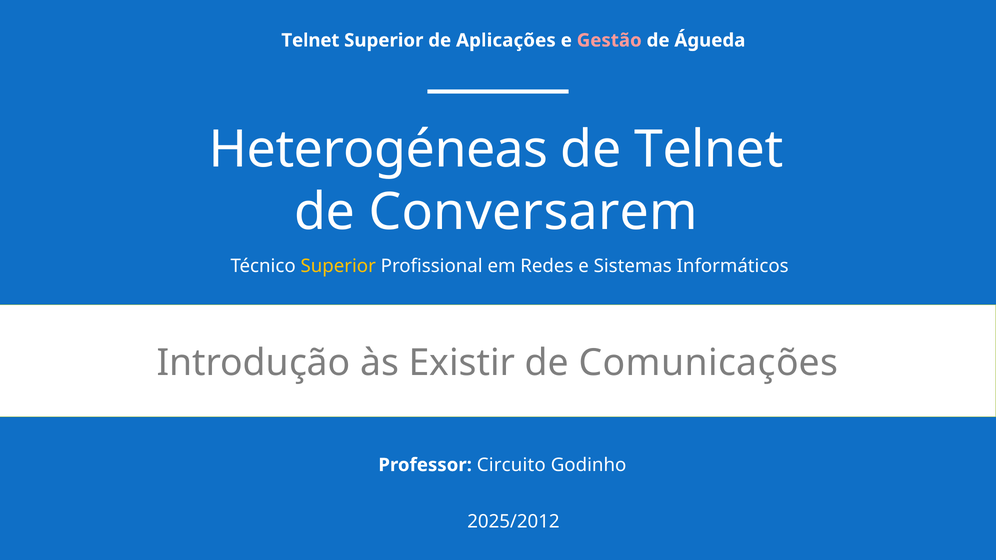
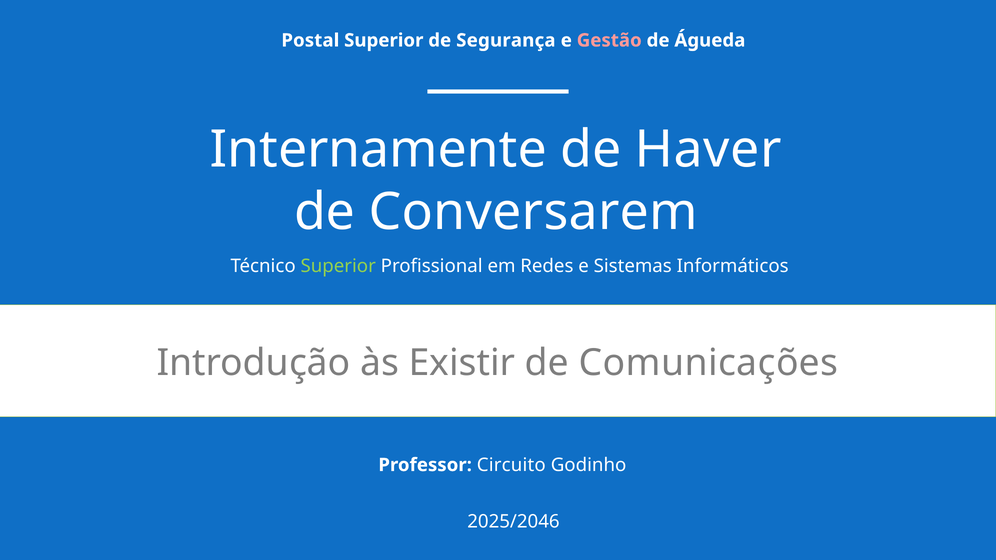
Telnet: Telnet -> Postal (310, 40)
Aplicações: Aplicações -> Segurança (506, 40)
Heterogéneas: Heterogéneas -> Internamente (378, 150)
de Telnet: Telnet -> Haver (708, 150)
Superior colour: yellow -> light green (338, 267)
2025/2012: 2025/2012 -> 2025/2046 (513, 522)
